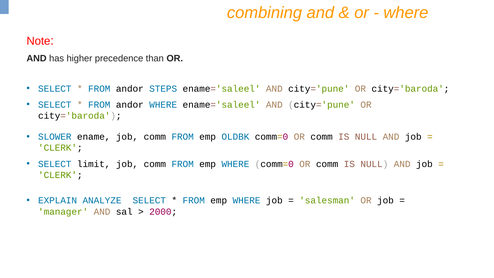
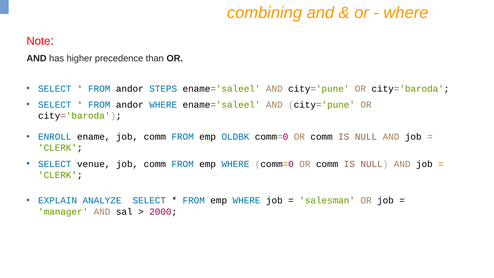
SLOWER: SLOWER -> ENROLL (55, 137)
limit: limit -> venue (94, 164)
